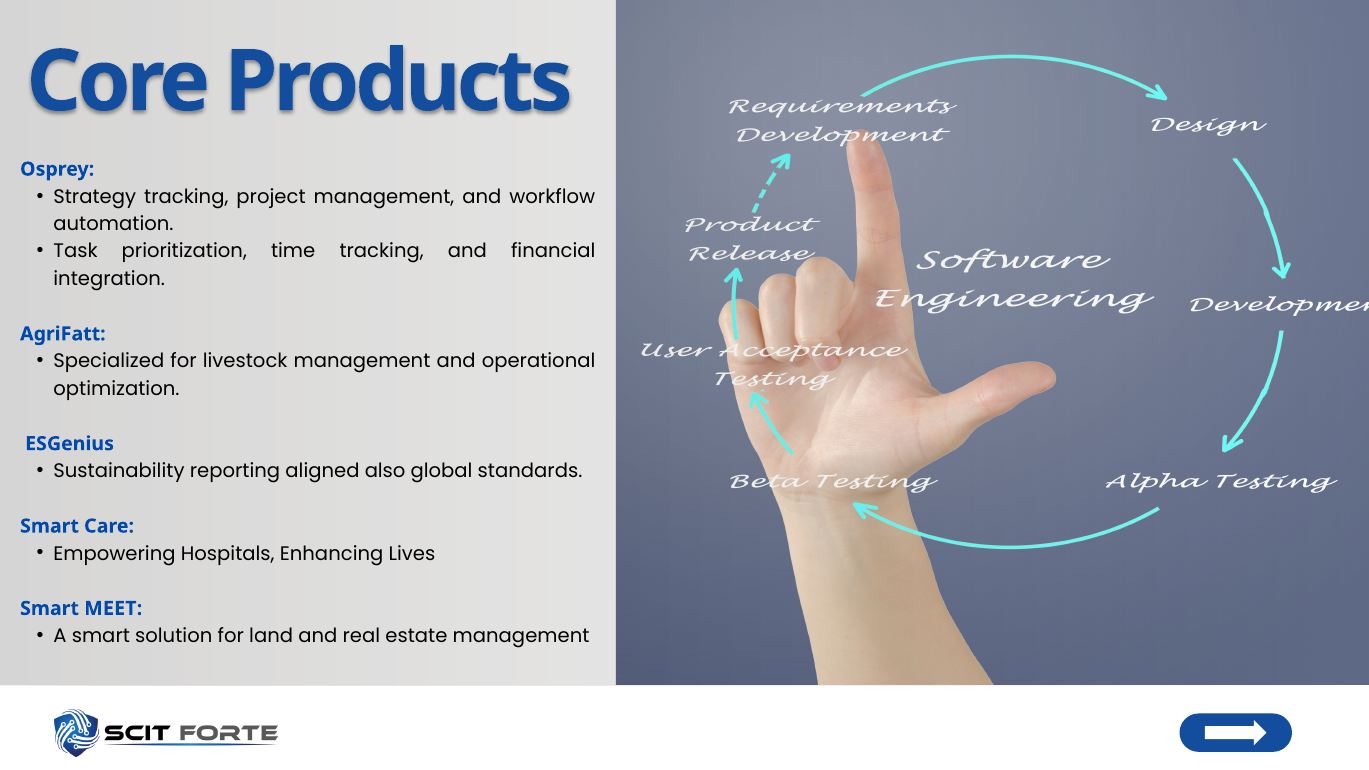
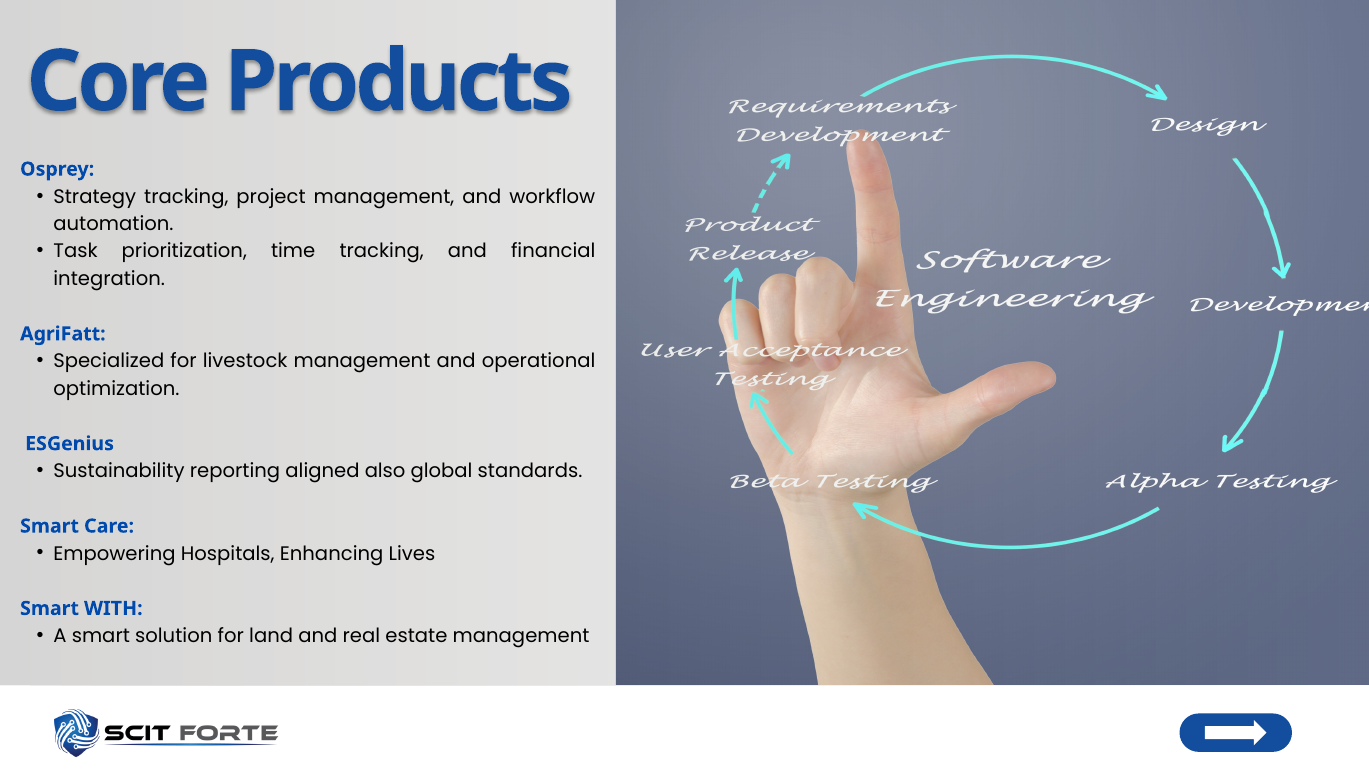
MEET: MEET -> WITH (113, 609)
